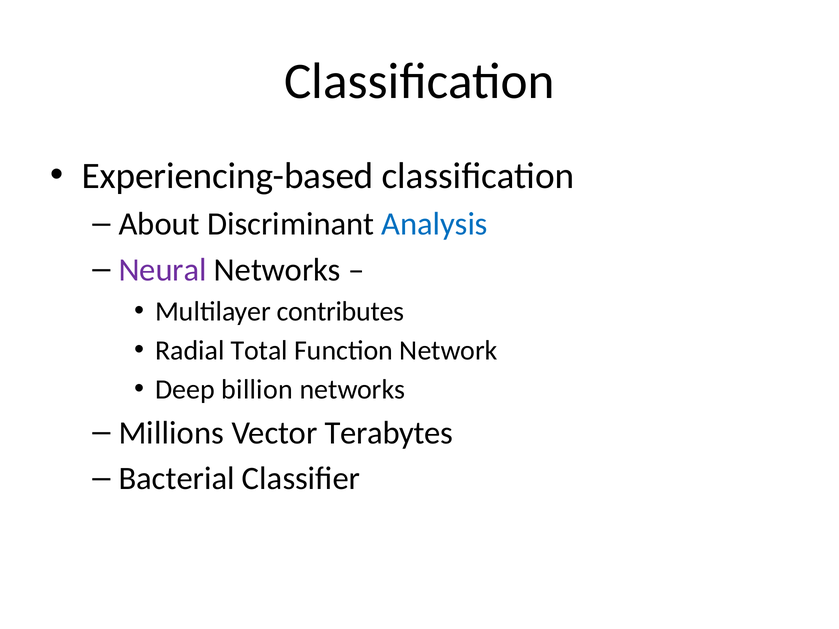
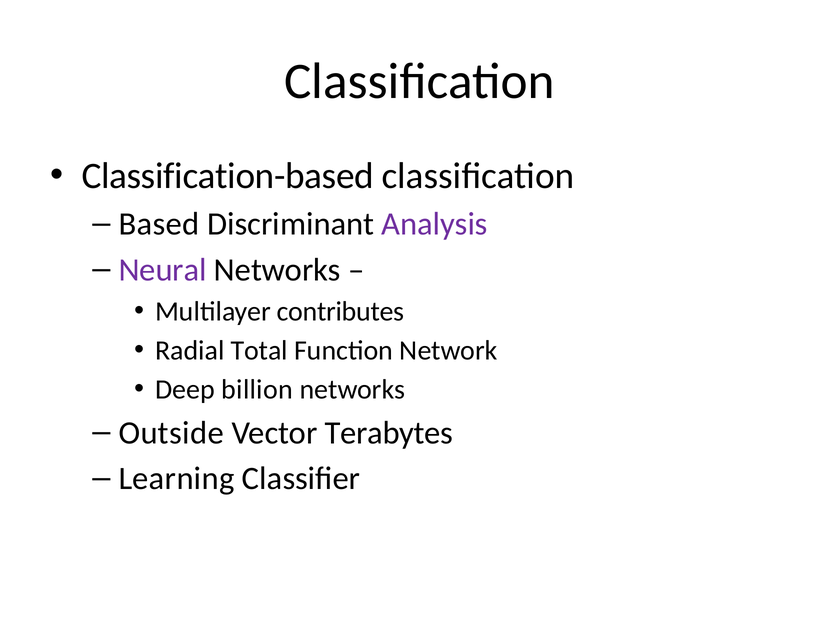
Experiencing-based: Experiencing-based -> Classification-based (228, 176)
About: About -> Based (159, 224)
Analysis colour: blue -> purple (435, 224)
Millions: Millions -> Outside (171, 433)
Bacterial: Bacterial -> Learning (176, 479)
